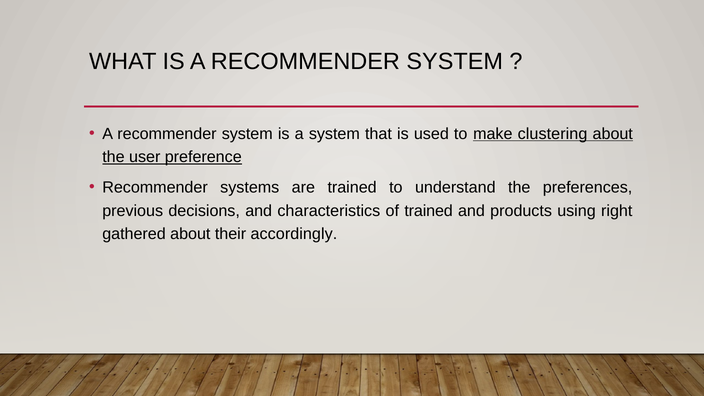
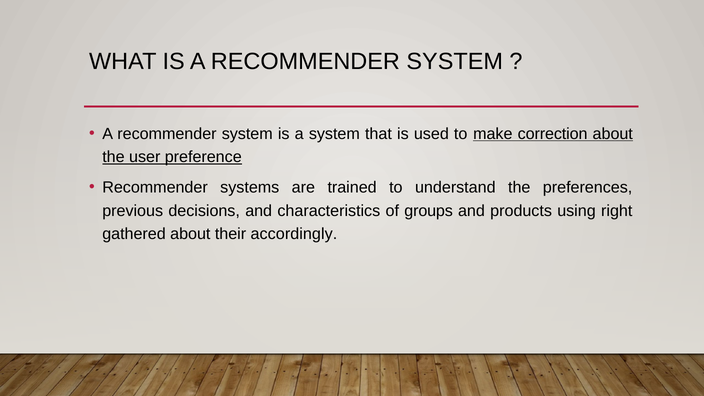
clustering: clustering -> correction (553, 134)
of trained: trained -> groups (429, 211)
